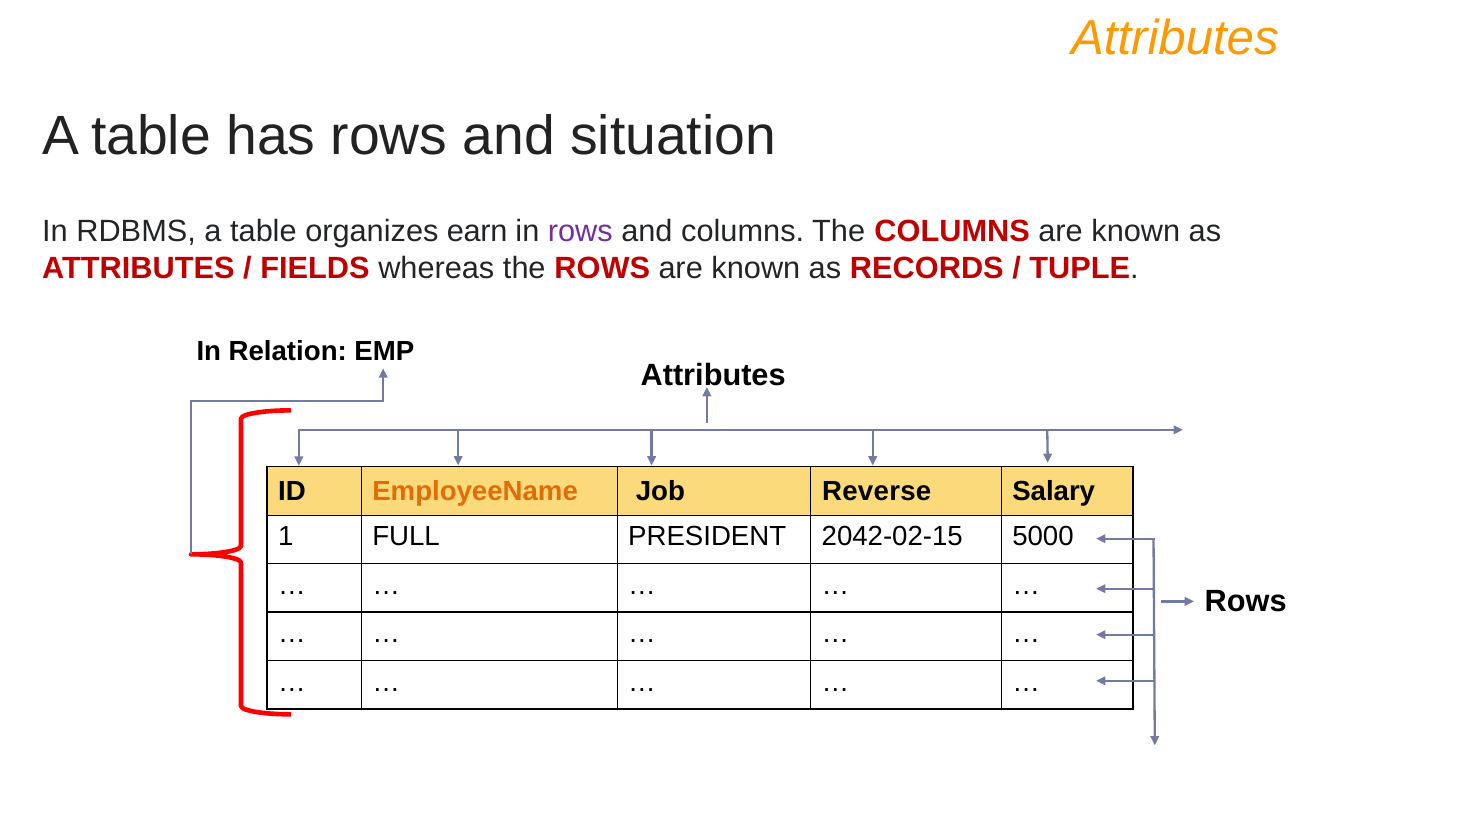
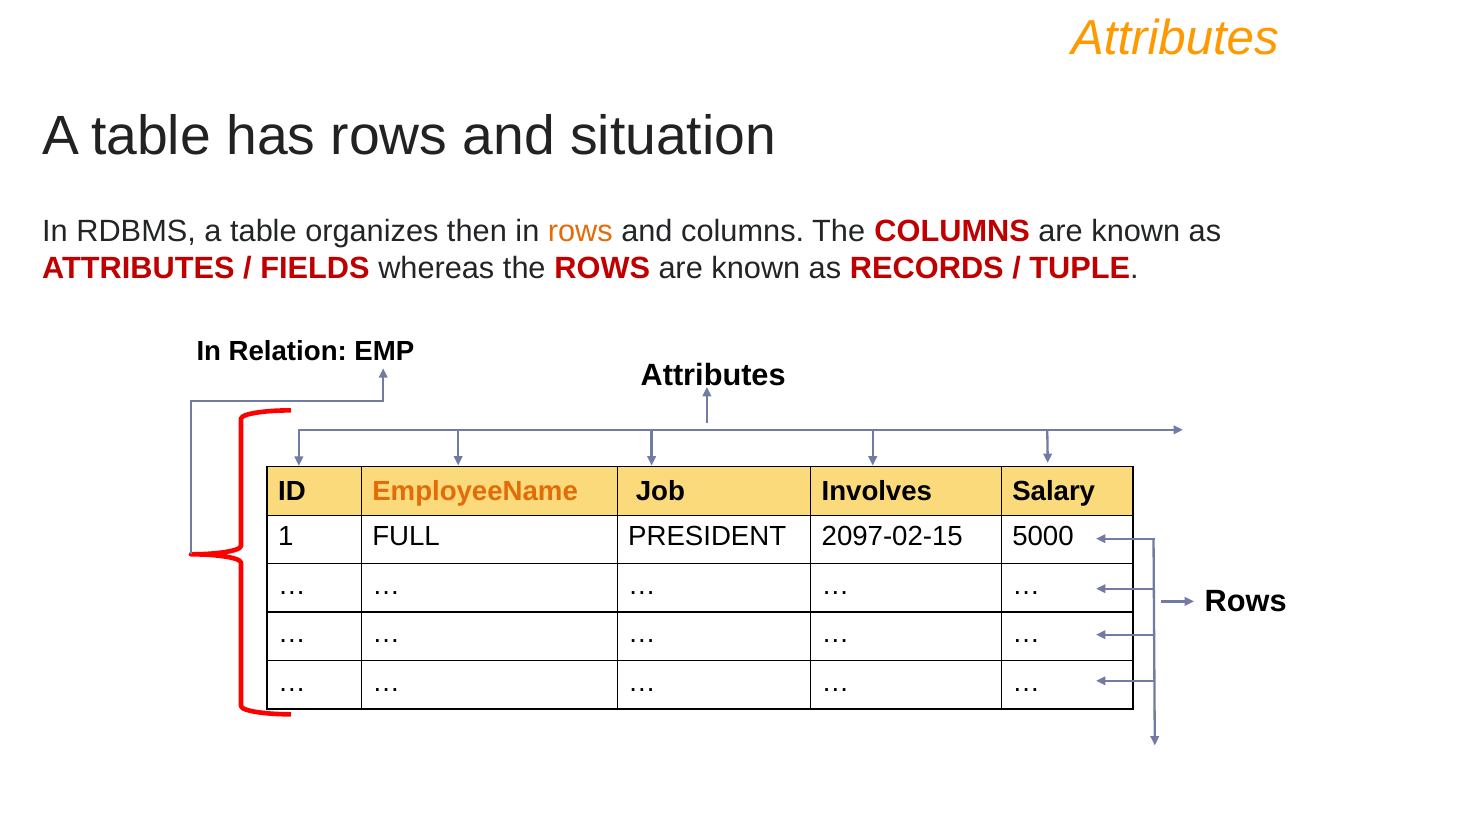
earn: earn -> then (477, 232)
rows colour: purple -> orange (580, 232)
Reverse: Reverse -> Involves (877, 491)
2042-02-15: 2042-02-15 -> 2097-02-15 (892, 537)
